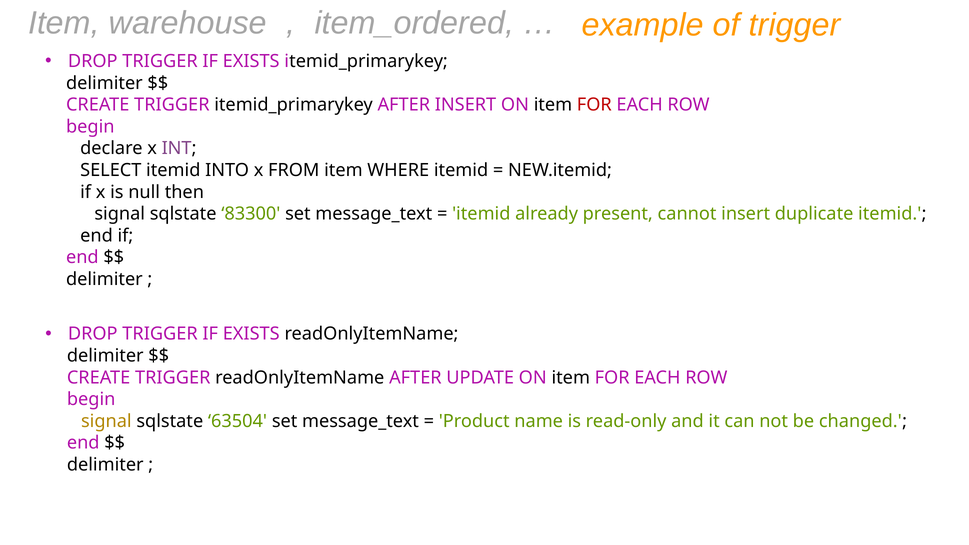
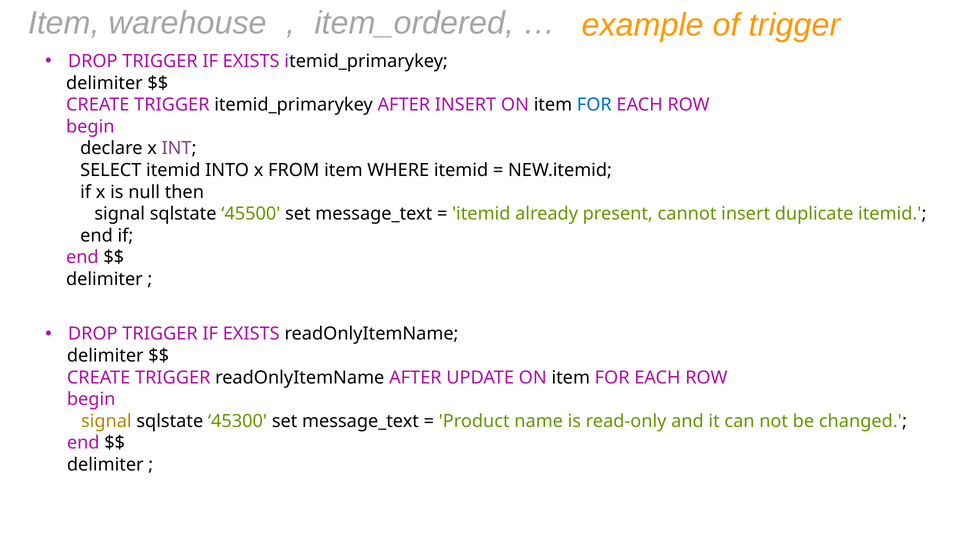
FOR colour: red -> blue (594, 105)
83300: 83300 -> 45500 (251, 214)
63504: 63504 -> 45300 (238, 421)
